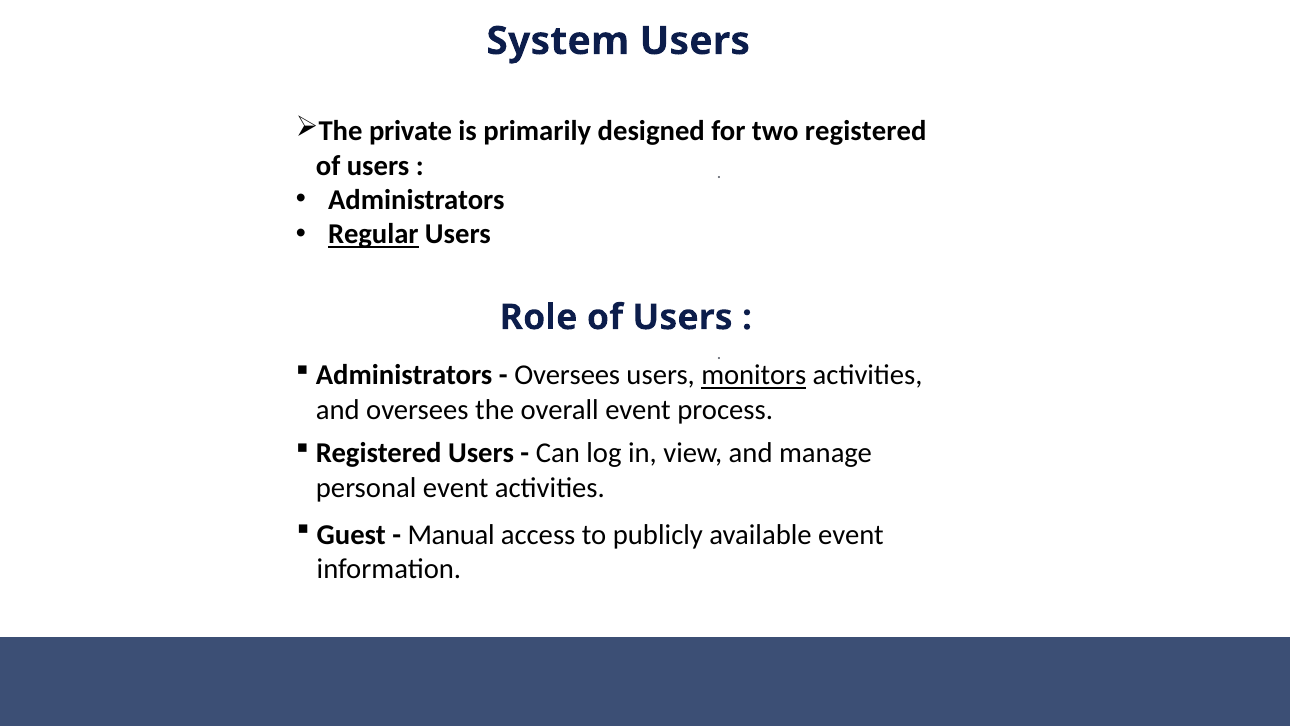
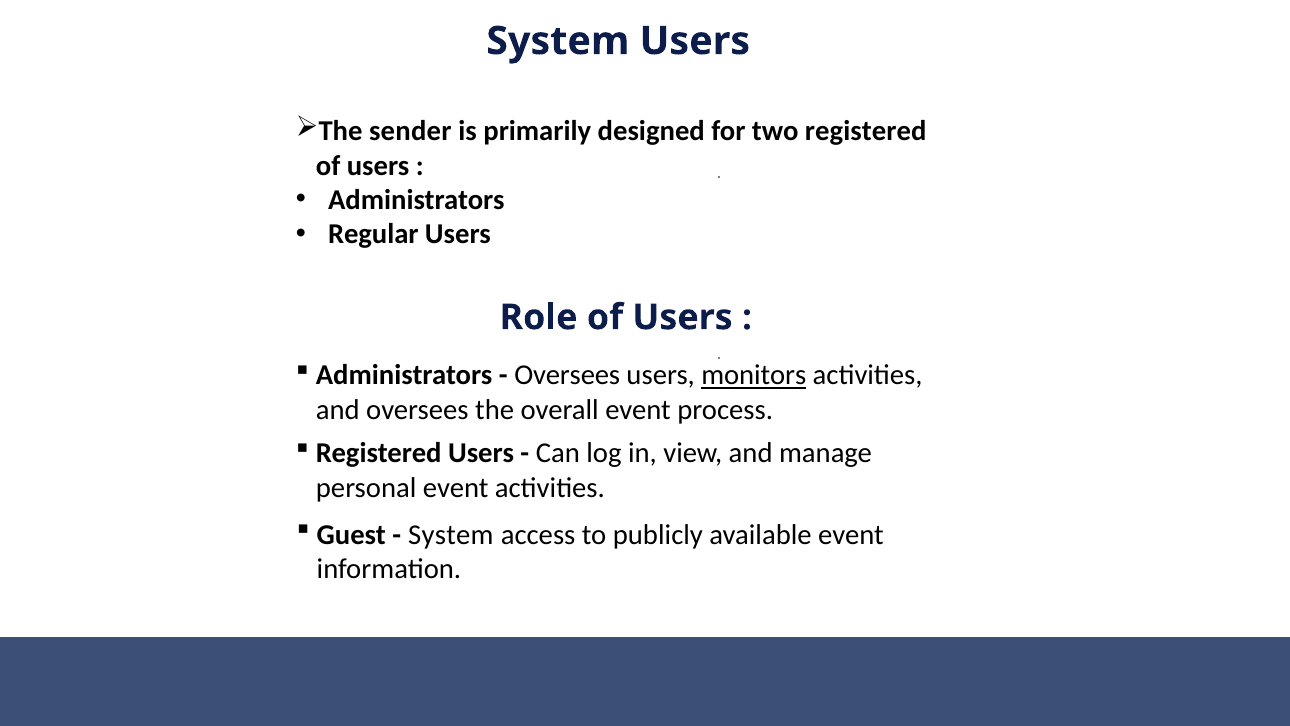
private: private -> sender (410, 131)
Regular underline: present -> none (373, 234)
Manual: Manual -> System (451, 535)
